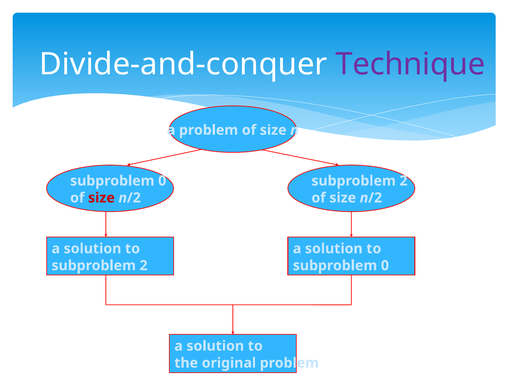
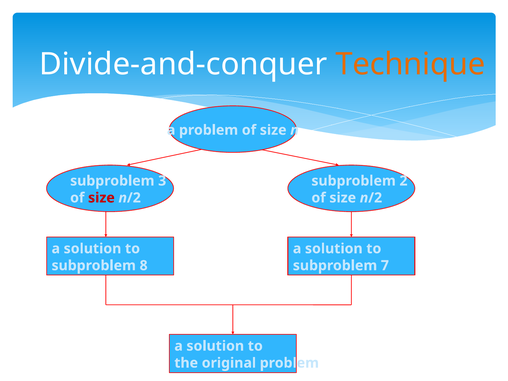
Technique colour: purple -> orange (410, 64)
0: 0 -> 3 (162, 181)
2: 2 -> 8 (144, 266)
0: 0 -> 7 (385, 266)
